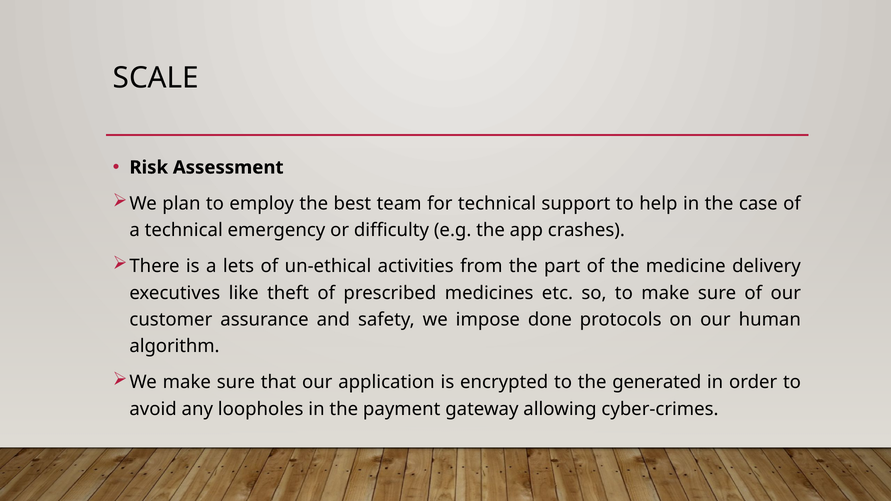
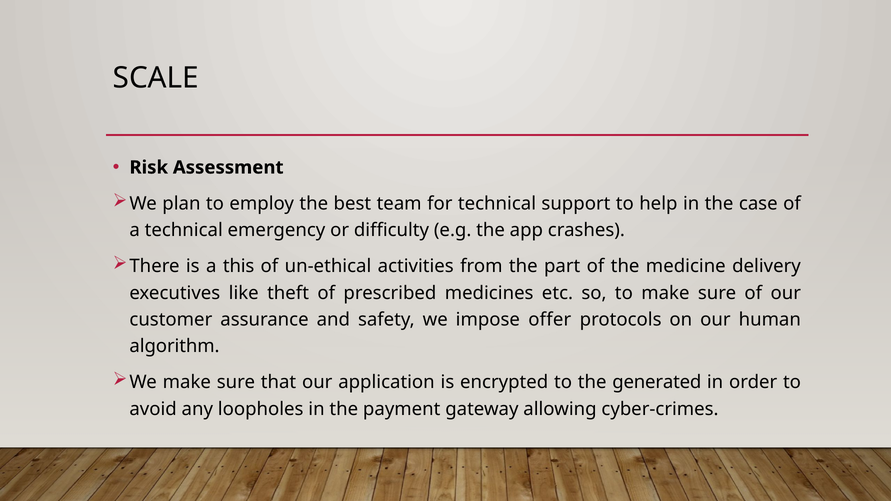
lets: lets -> this (239, 266)
done: done -> offer (550, 320)
